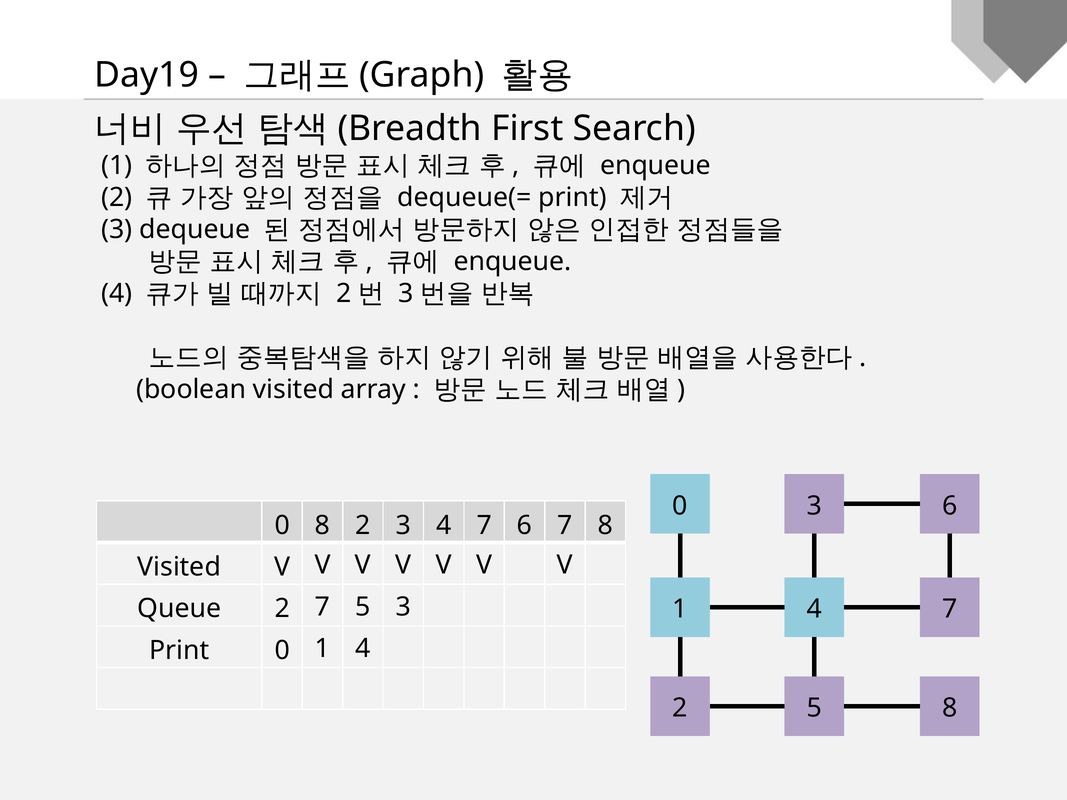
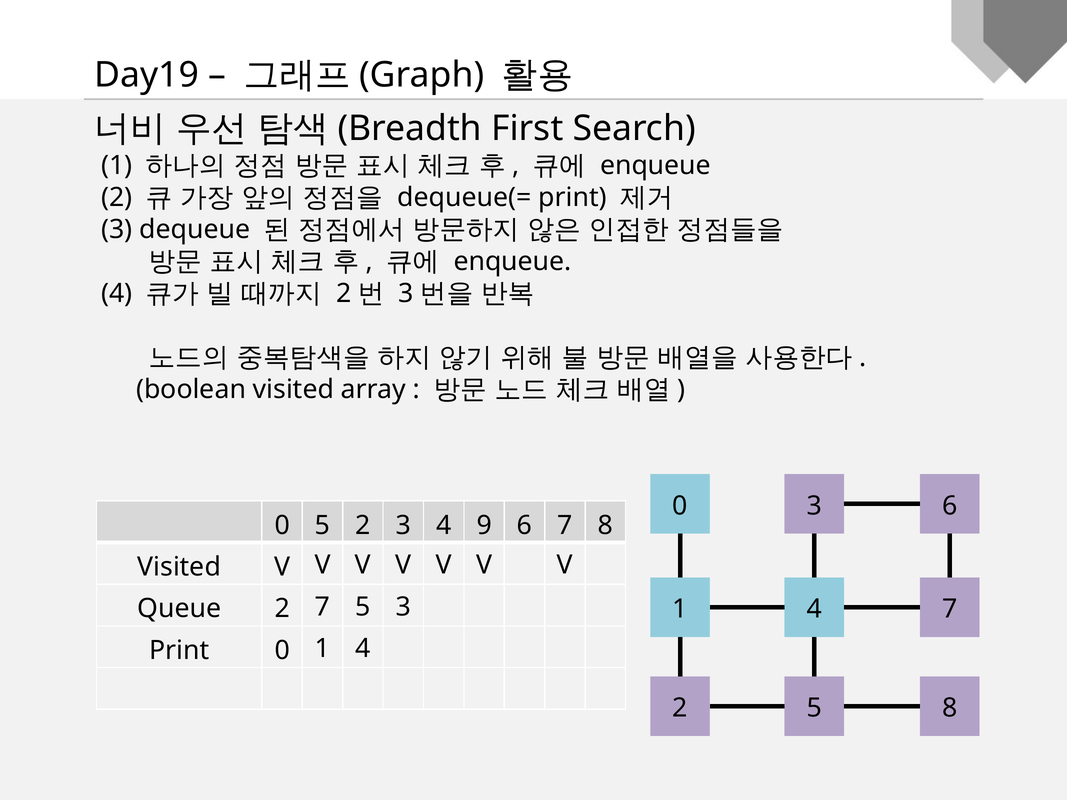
0 8: 8 -> 5 (323, 525)
4 7: 7 -> 9 (484, 525)
